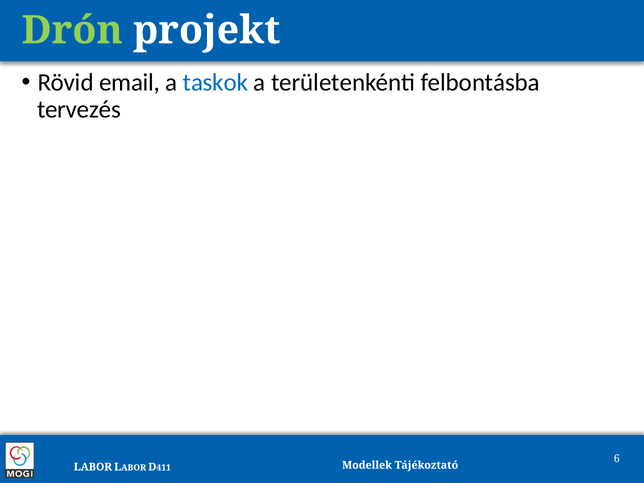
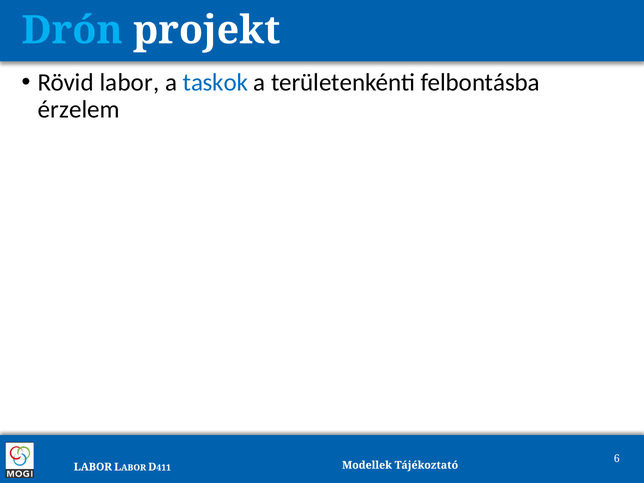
Drón colour: light green -> light blue (72, 30)
Rövid email: email -> labor (129, 83)
tervezés: tervezés -> érzelem (79, 110)
